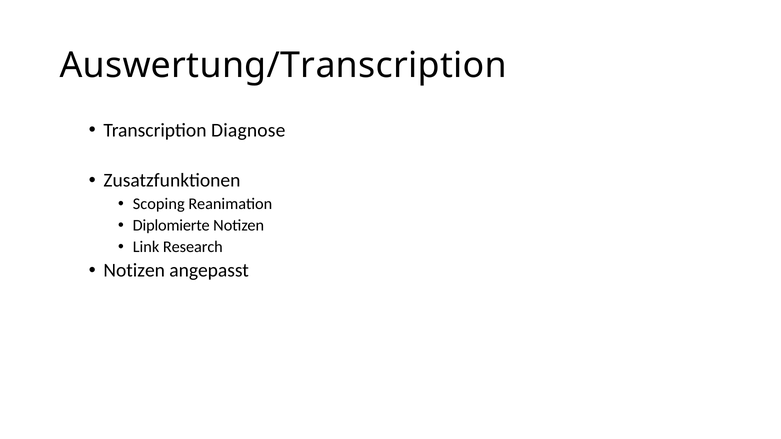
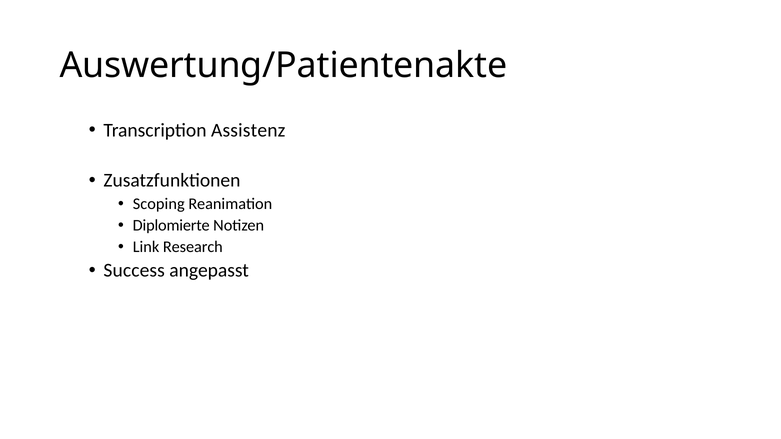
Auswertung/Transcription: Auswertung/Transcription -> Auswertung/Patientenakte (283, 66)
Diagnose: Diagnose -> Assistenz (248, 130)
Notizen: Notizen -> Success (134, 271)
